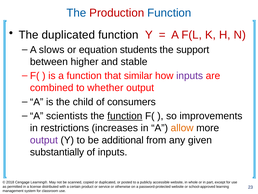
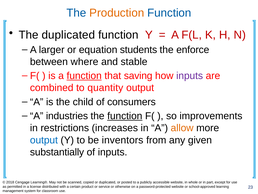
Production colour: red -> orange (117, 13)
slows: slows -> larger (52, 50)
support: support -> enforce (193, 50)
higher: higher -> where (84, 62)
function underline: none -> present (84, 76)
similar: similar -> saving (138, 76)
whether: whether -> quantity (105, 88)
scientists: scientists -> industries (67, 116)
output colour: purple -> blue (44, 140)
additional: additional -> inventors (123, 140)
